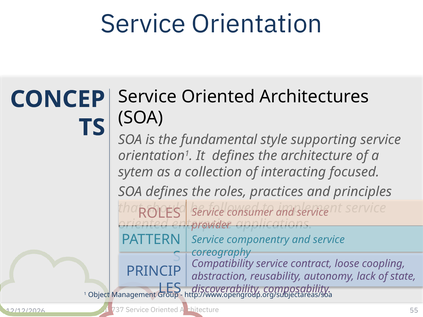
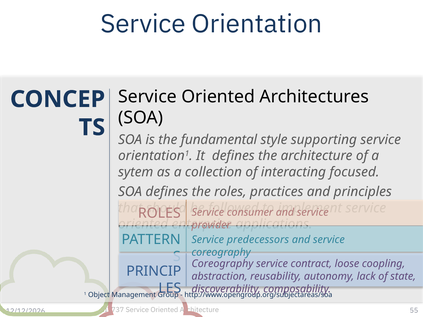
componentry: componentry -> predecessors (258, 240)
Compatibility: Compatibility -> Coreography (222, 264)
